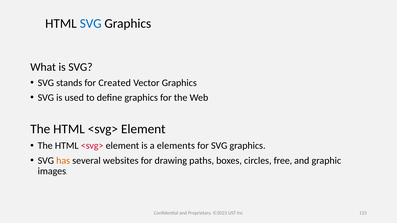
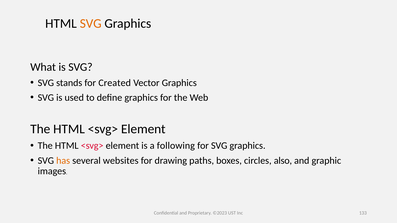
SVG colour: blue -> orange (91, 24)
elements: elements -> following (176, 146)
free: free -> also (283, 161)
